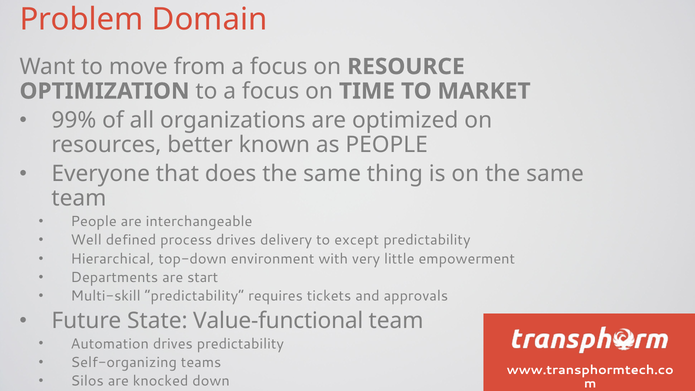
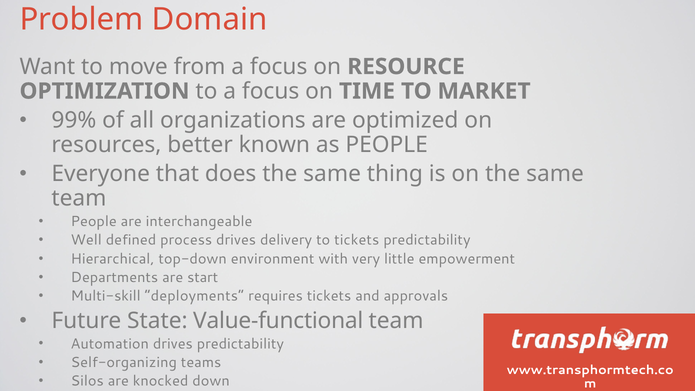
to except: except -> tickets (357, 240)
Multi-skill predictability: predictability -> deployments (194, 296)
